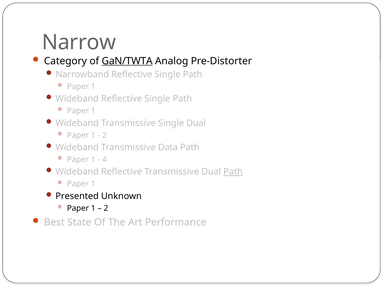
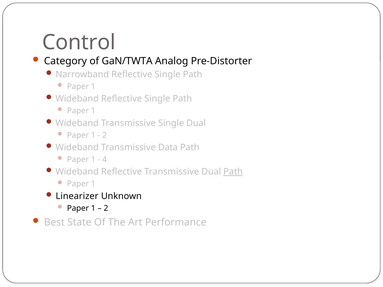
Narrow: Narrow -> Control (79, 42)
GaN/TWTA underline: present -> none (127, 61)
Presented: Presented -> Linearizer (77, 196)
